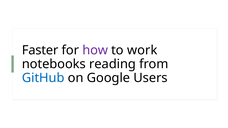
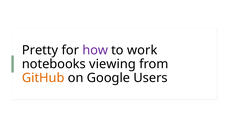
Faster: Faster -> Pretty (40, 50)
reading: reading -> viewing (112, 64)
GitHub colour: blue -> orange (43, 78)
